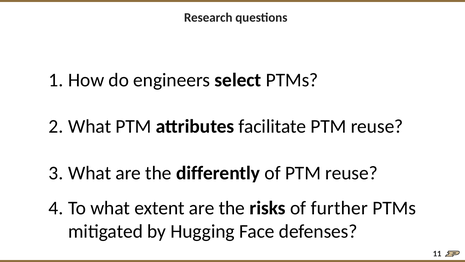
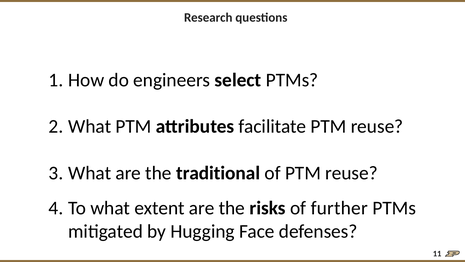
differently: differently -> traditional (218, 173)
